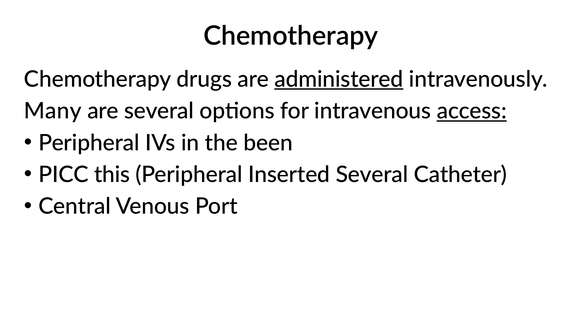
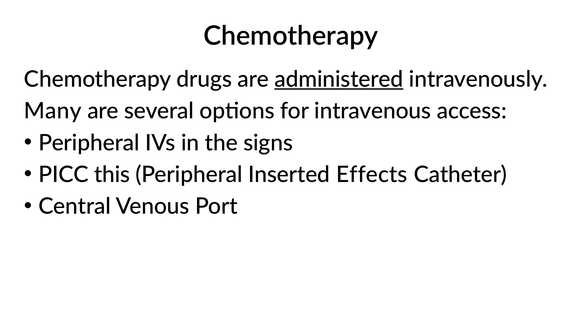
access underline: present -> none (472, 111)
been: been -> signs (268, 143)
Inserted Several: Several -> Effects (372, 175)
